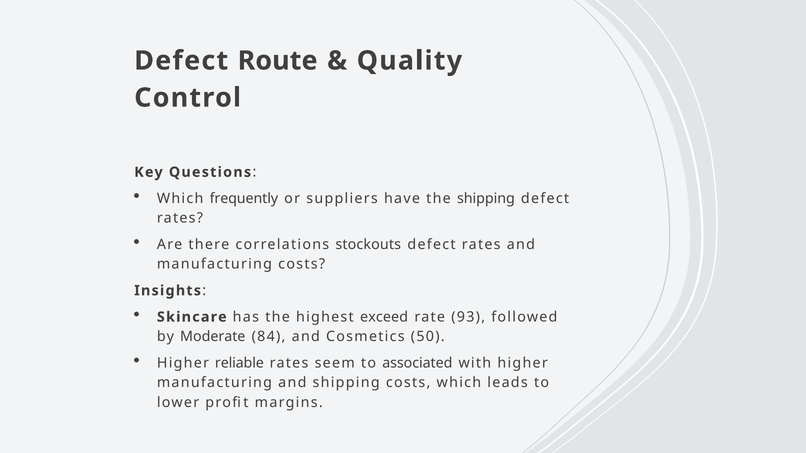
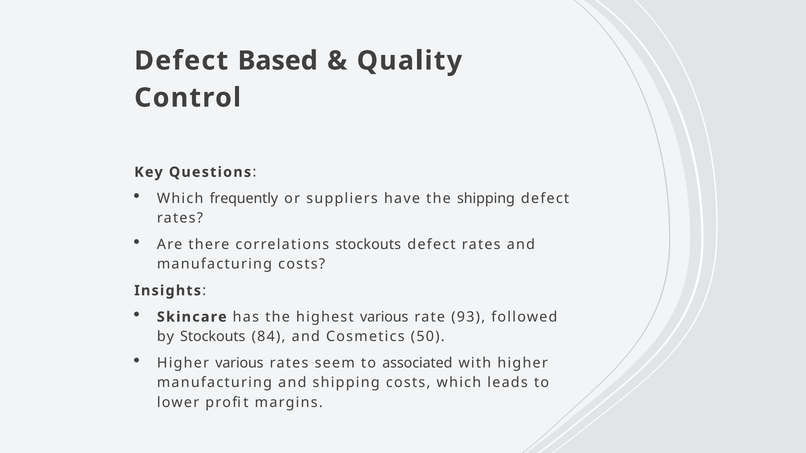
Route: Route -> Based (278, 61)
highest exceed: exceed -> various (384, 317)
by Moderate: Moderate -> Stockouts (213, 337)
Higher reliable: reliable -> various (239, 363)
